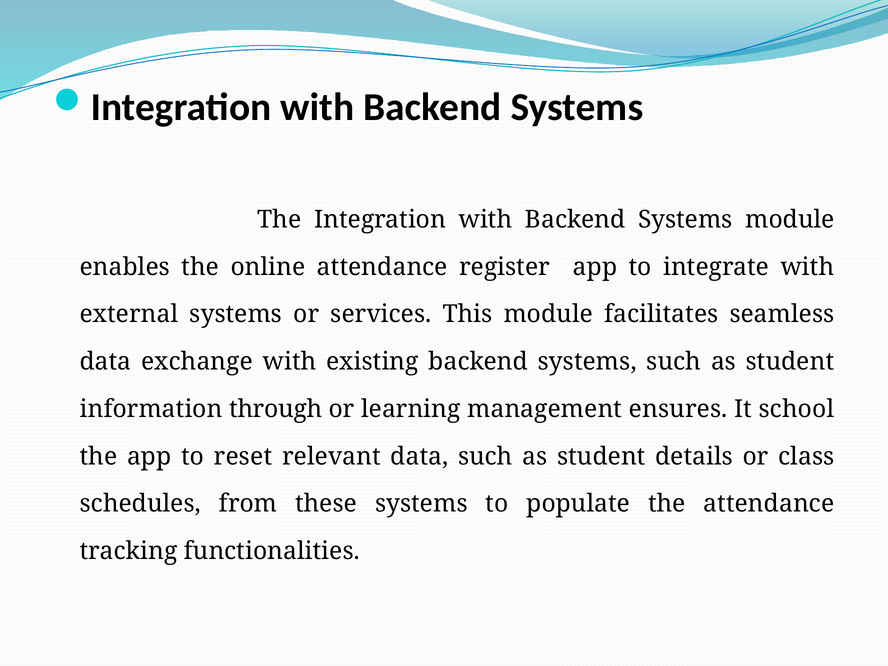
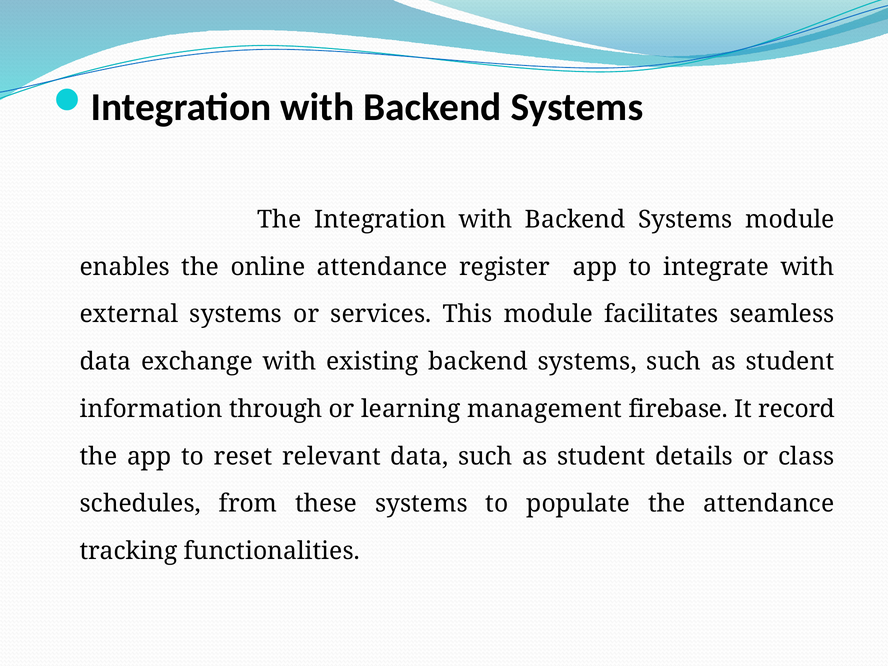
ensures: ensures -> firebase (678, 409)
school: school -> record (797, 409)
